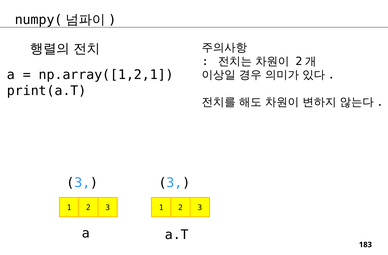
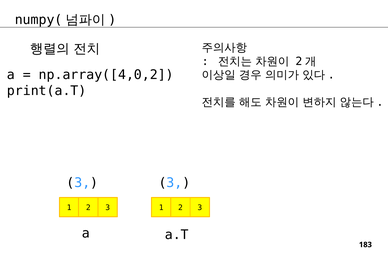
np.array([1,2,1: np.array([1,2,1 -> np.array([4,0,2 (106, 75)
